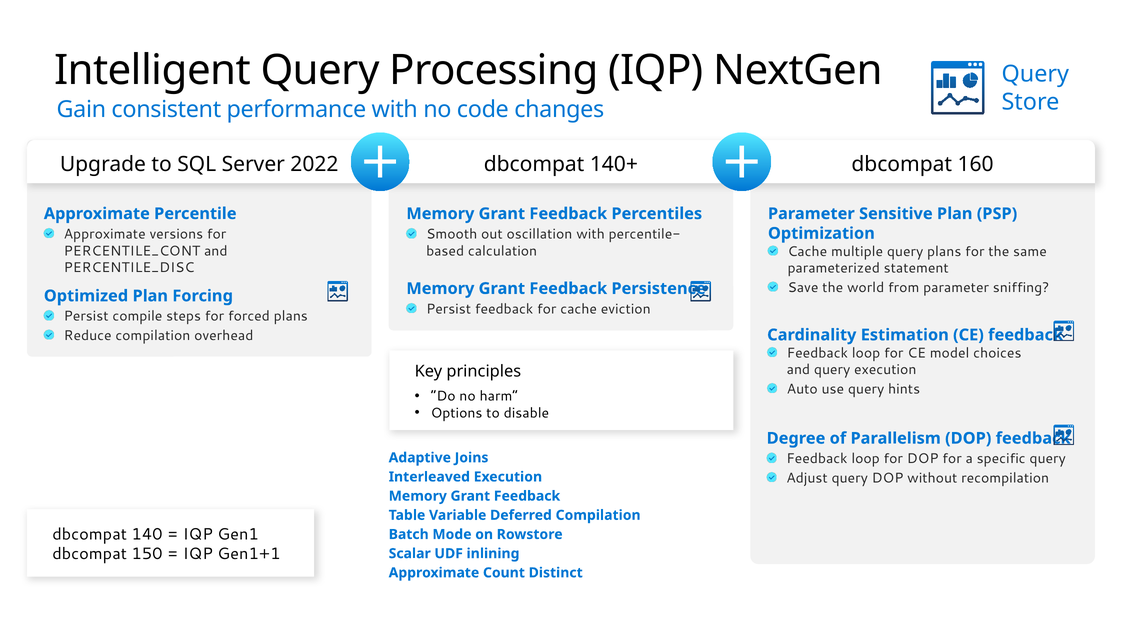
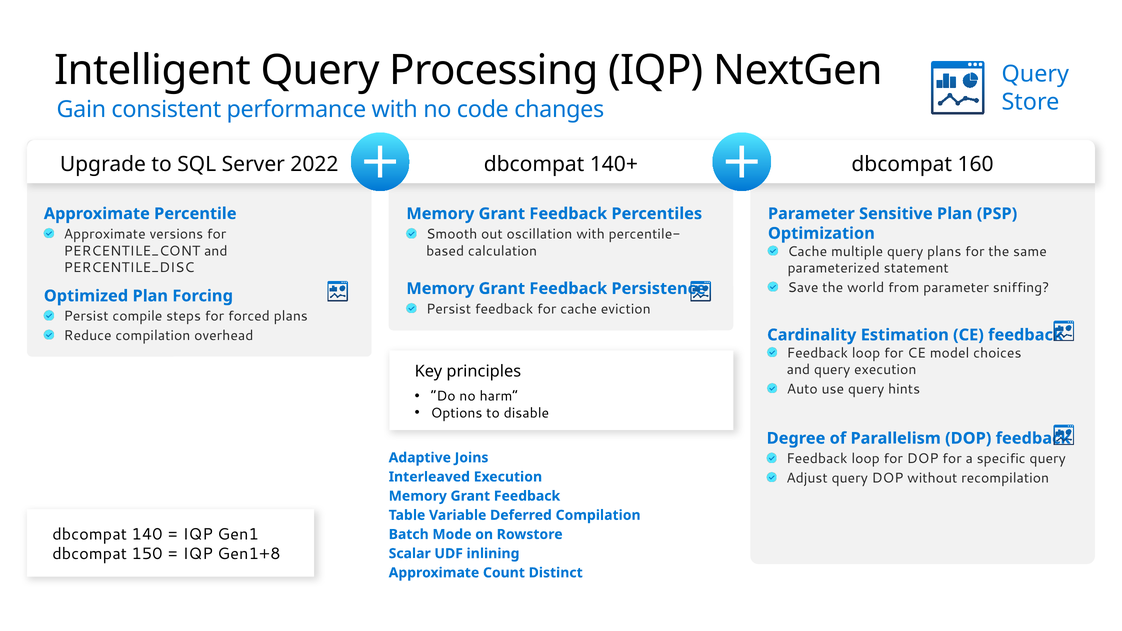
Gen1+1: Gen1+1 -> Gen1+8 (249, 554)
